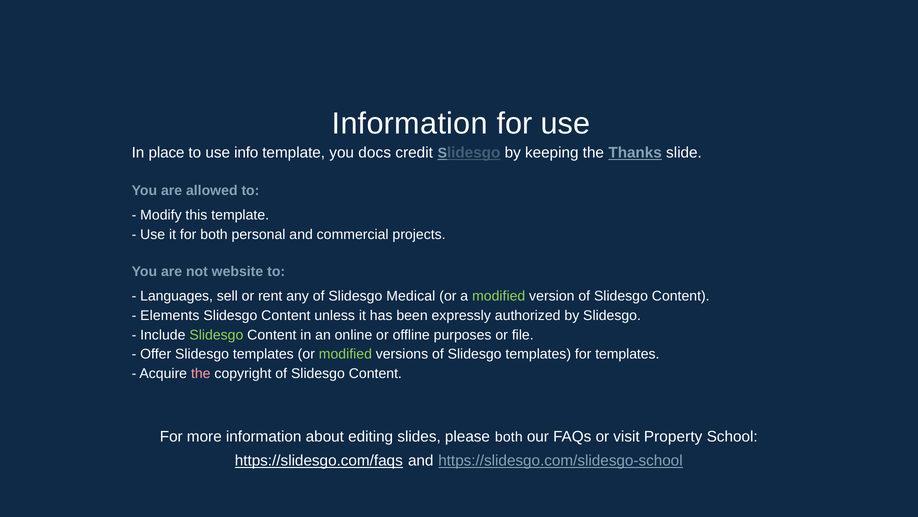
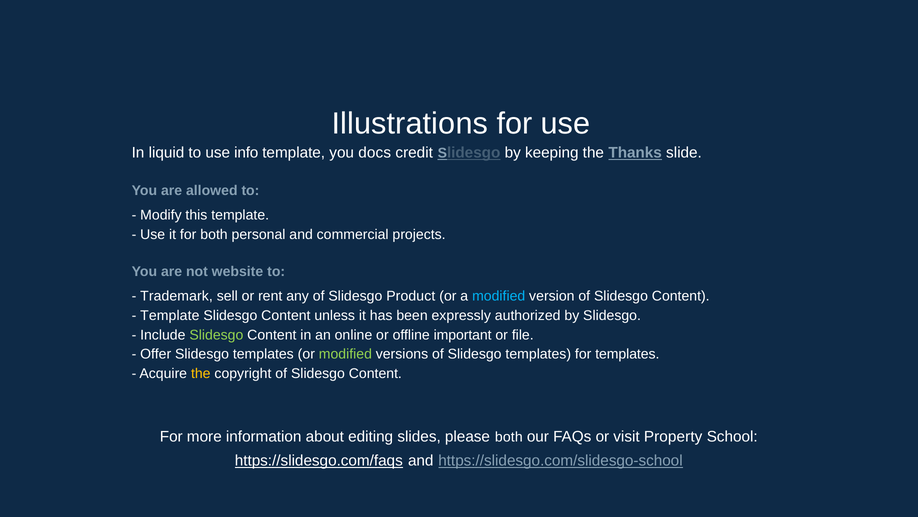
Information: Information -> Illustrations (410, 123)
place: place -> liquid (166, 153)
Languages: Languages -> Trademark (177, 296)
Medical: Medical -> Product (411, 296)
modified colour: light green -> light blue (499, 296)
Elements: Elements -> Template (170, 315)
purposes: purposes -> important (463, 335)
the colour: pink -> yellow (201, 373)
